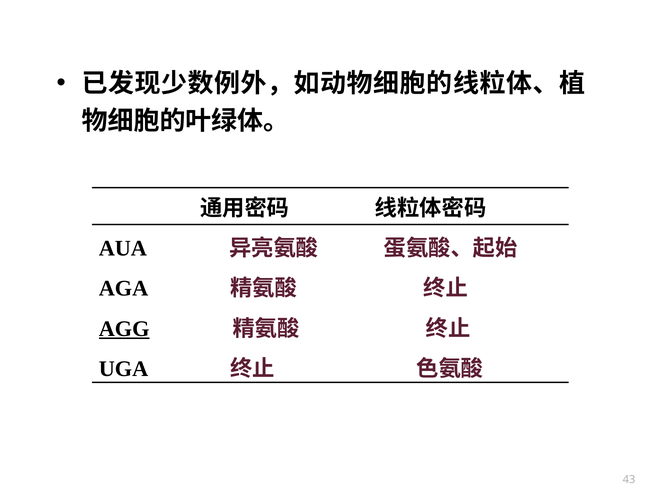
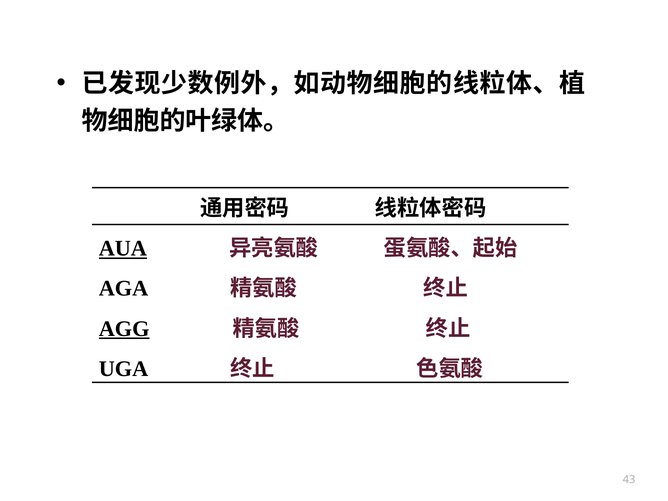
AUA underline: none -> present (123, 249)
